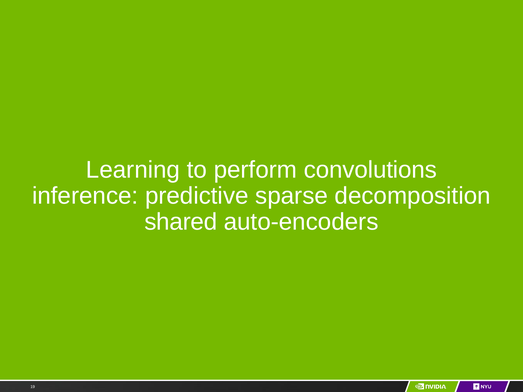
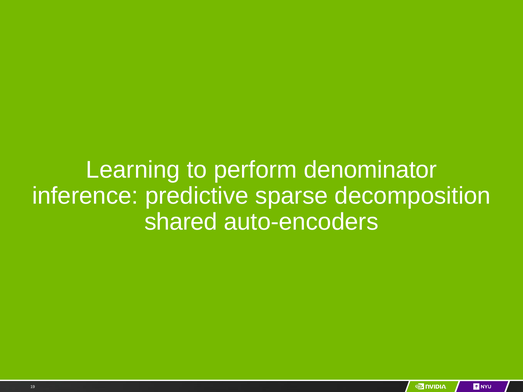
convolutions: convolutions -> denominator (370, 170)
